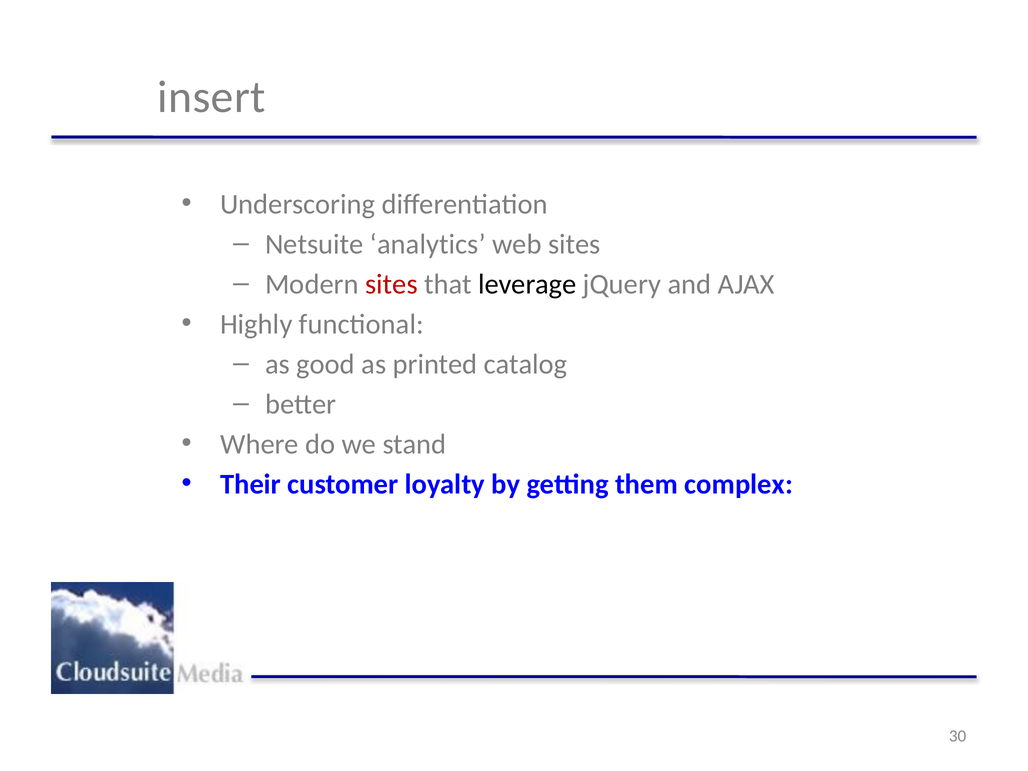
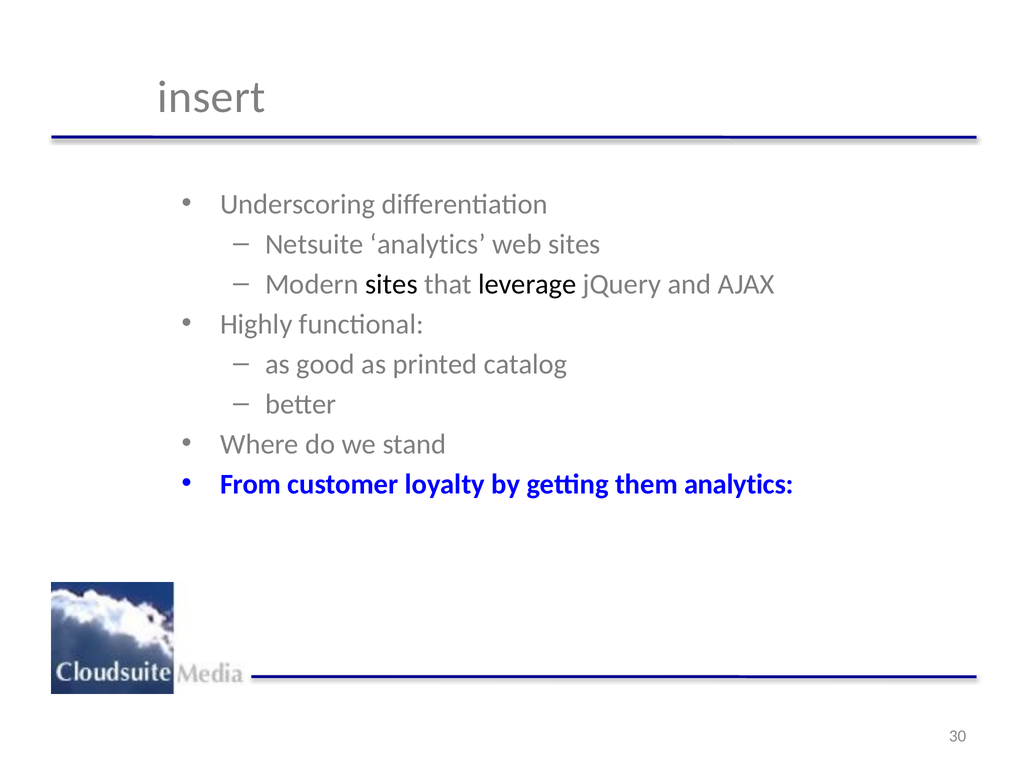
sites colour: red -> black (392, 284)
Their: Their -> From (251, 484)
them complex: complex -> analytics (739, 484)
